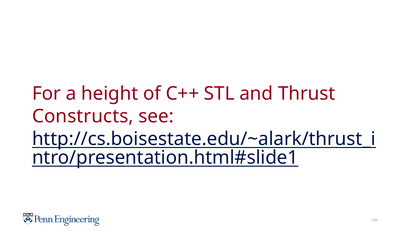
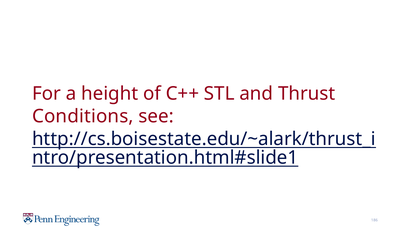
Constructs: Constructs -> Conditions (83, 116)
